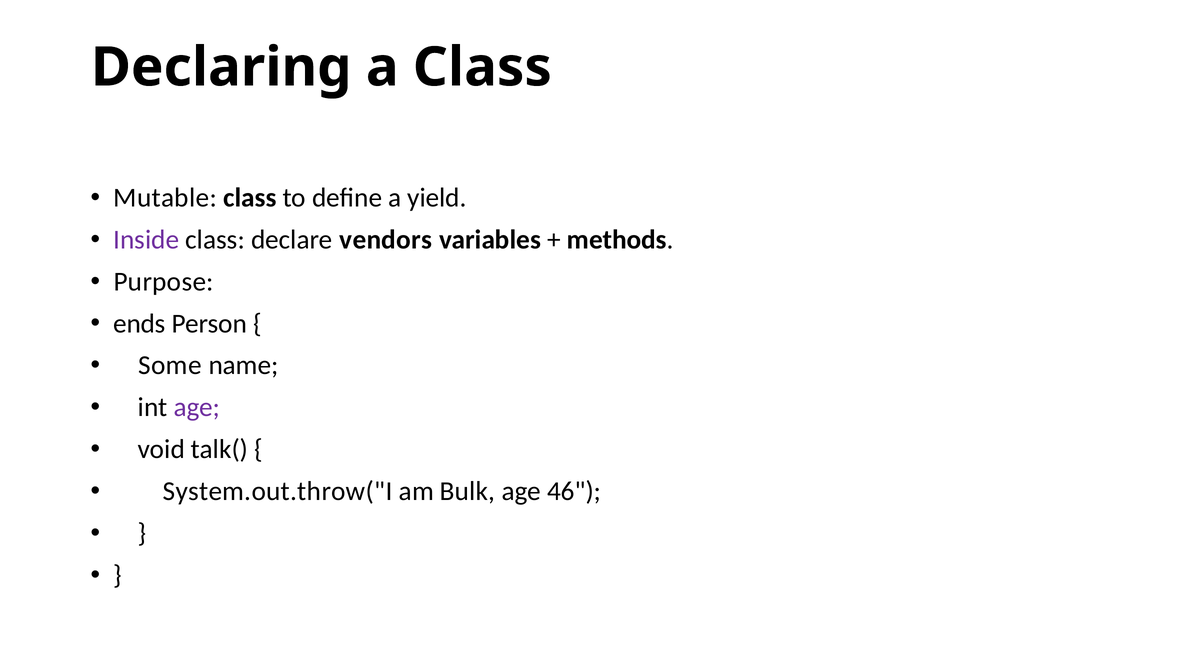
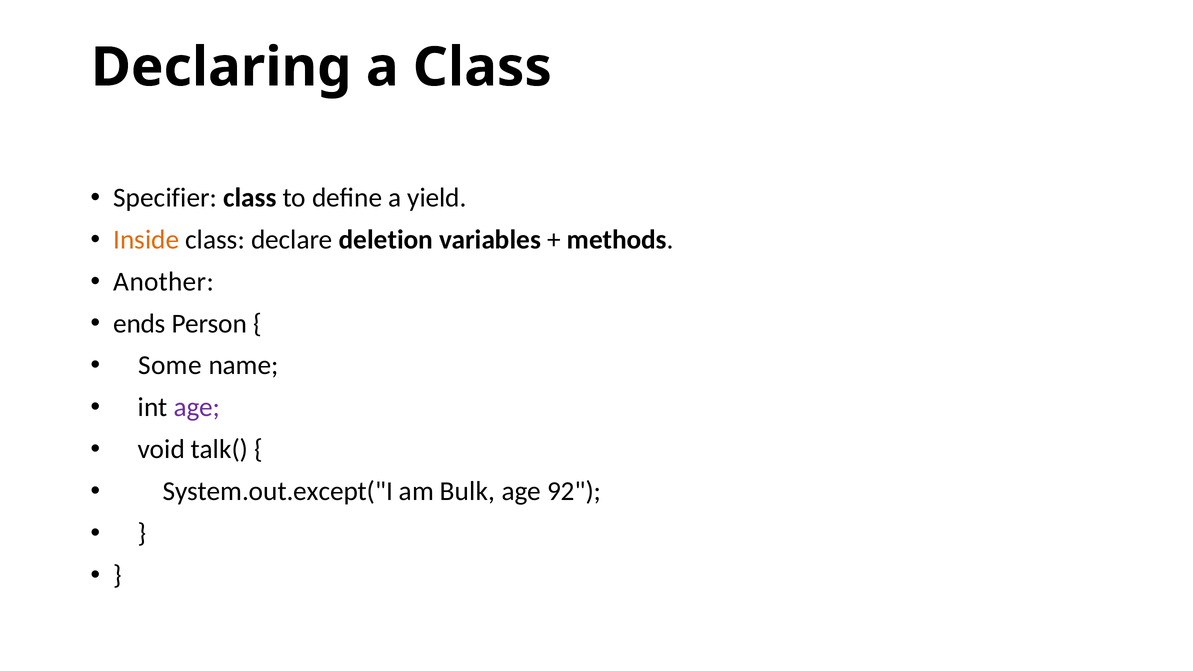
Mutable: Mutable -> Specifier (165, 198)
Inside colour: purple -> orange (146, 240)
vendors: vendors -> deletion (386, 240)
Purpose: Purpose -> Another (164, 282)
System.out.throw("I: System.out.throw("I -> System.out.except("I (278, 491)
46: 46 -> 92 (574, 491)
